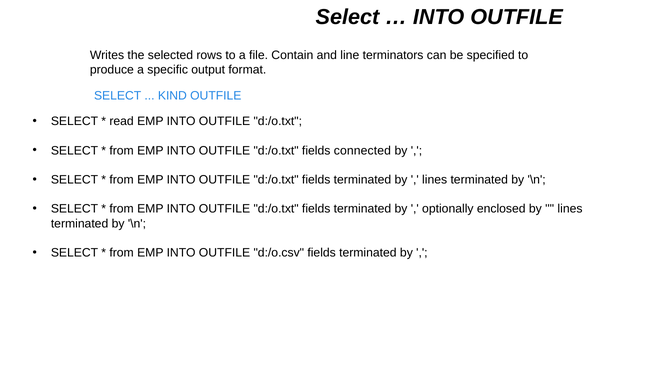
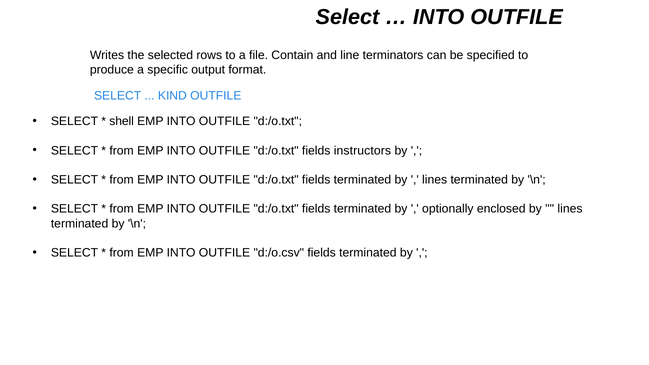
read: read -> shell (122, 121)
connected: connected -> instructors (362, 151)
